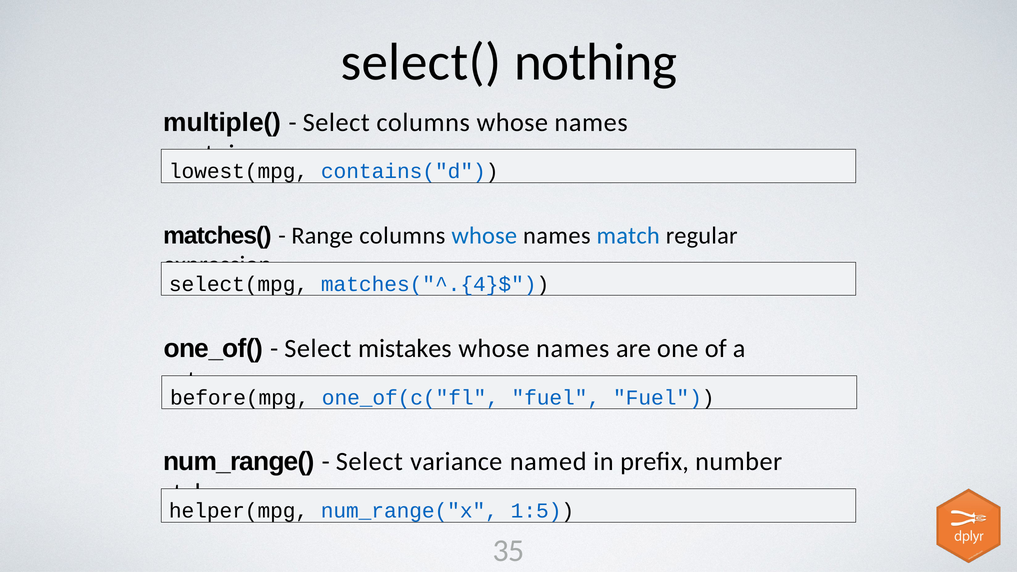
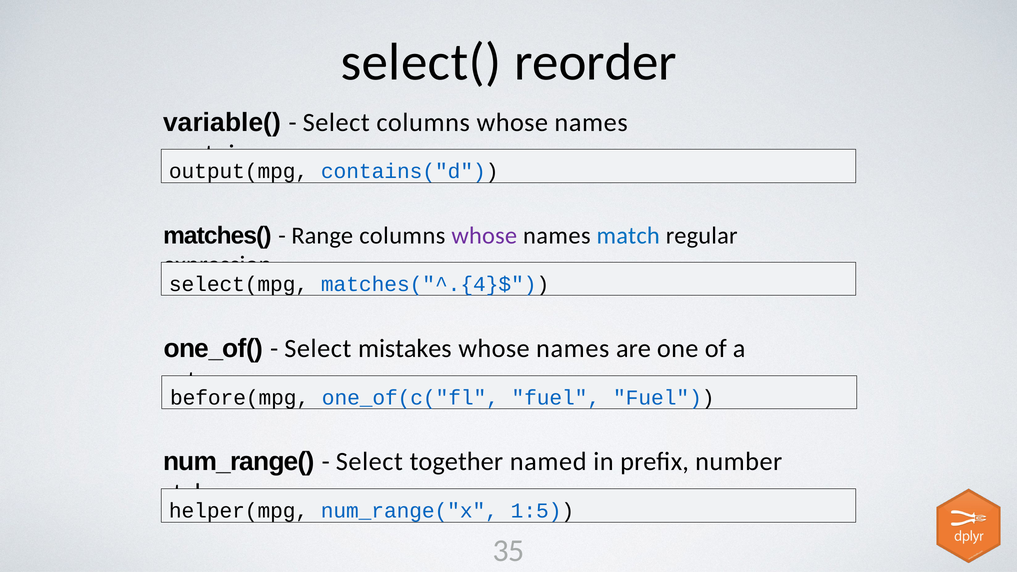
nothing: nothing -> reorder (595, 62)
multiple(: multiple( -> variable( (222, 123)
lowest(mpg: lowest(mpg -> output(mpg (239, 172)
whose colour: blue -> purple (484, 236)
variance: variance -> together (456, 462)
